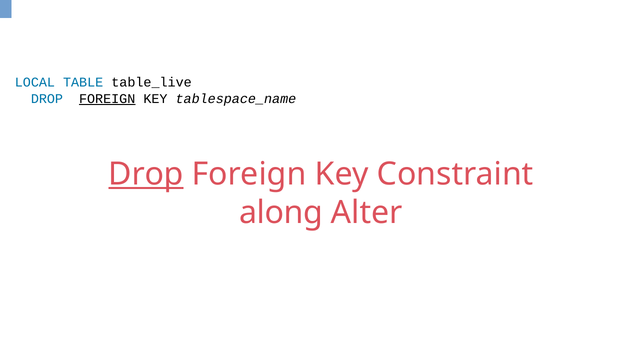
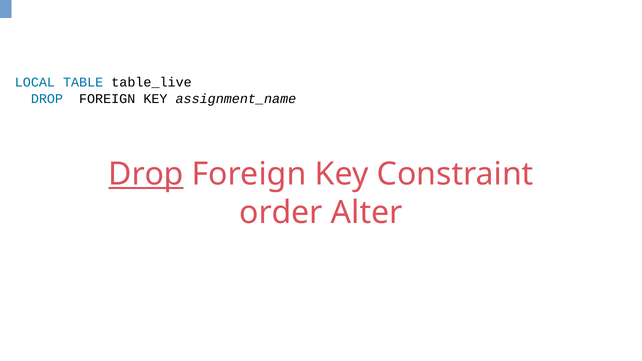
FOREIGN underline: present -> none (107, 99)
tablespace_name: tablespace_name -> assignment_name (236, 99)
along: along -> order (281, 213)
